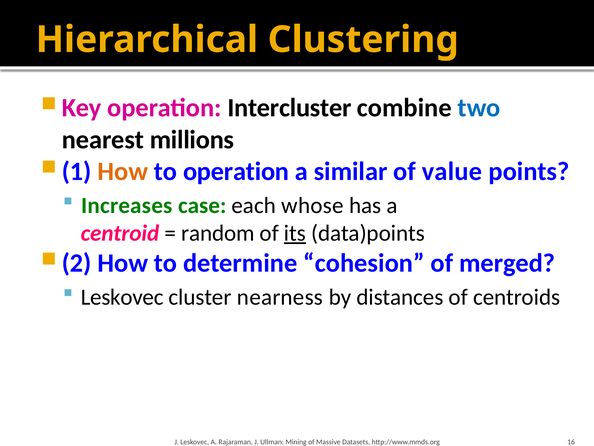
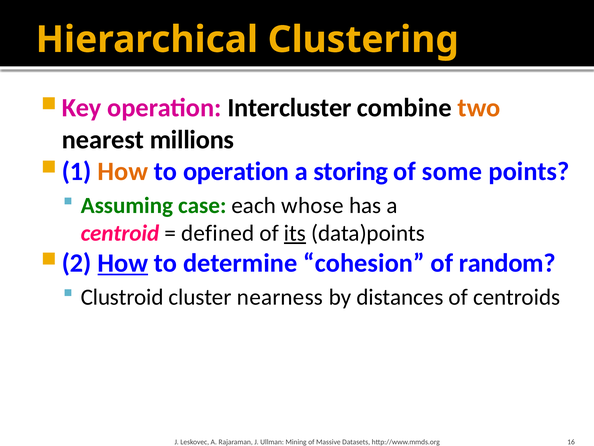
two colour: blue -> orange (479, 108)
similar: similar -> storing (351, 171)
value: value -> some (452, 171)
Increases: Increases -> Assuming (127, 205)
random: random -> defined (218, 233)
How underline: none -> present (123, 263)
merged: merged -> random (507, 263)
Leskovec: Leskovec -> Clustroid (122, 297)
